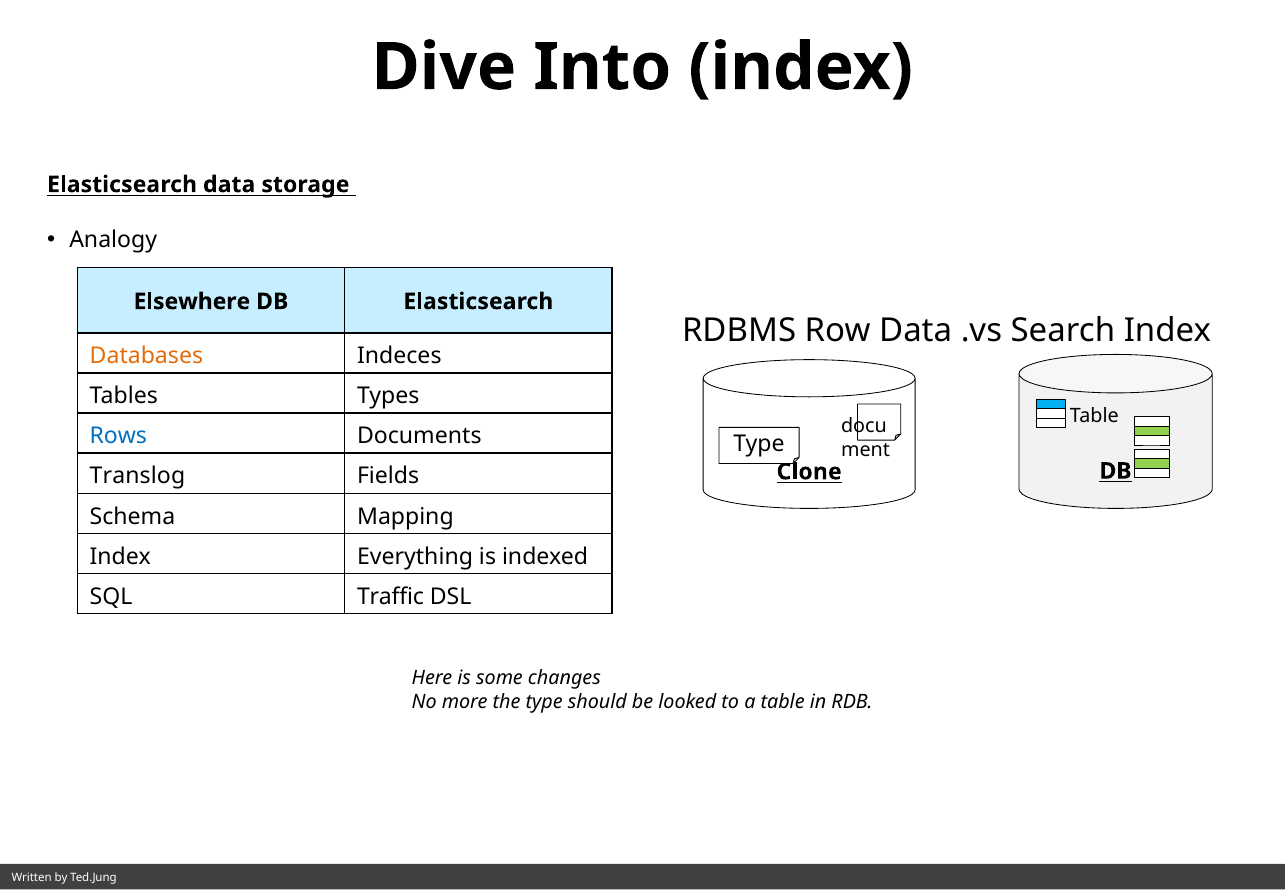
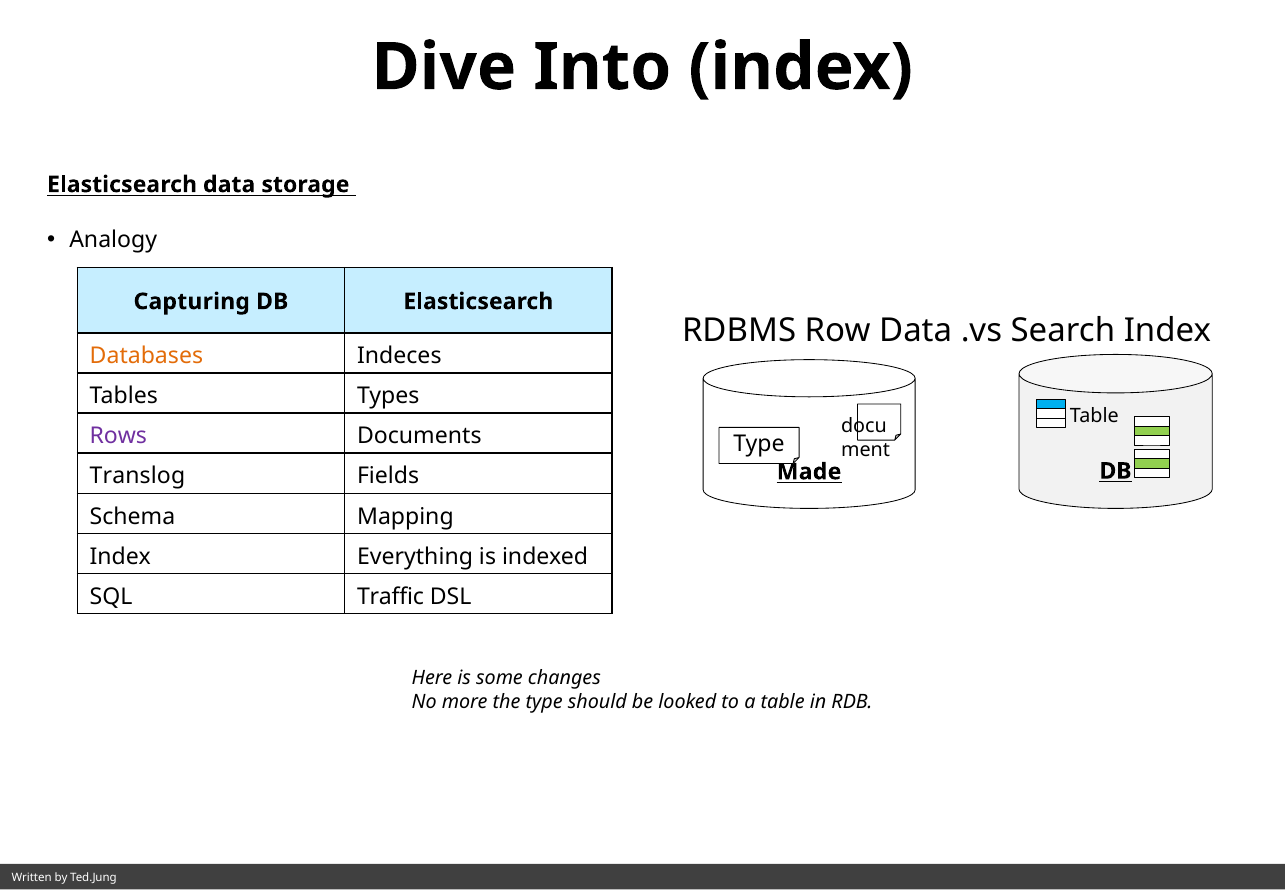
Elsewhere: Elsewhere -> Capturing (192, 301)
Rows colour: blue -> purple (118, 436)
Clone: Clone -> Made (809, 472)
